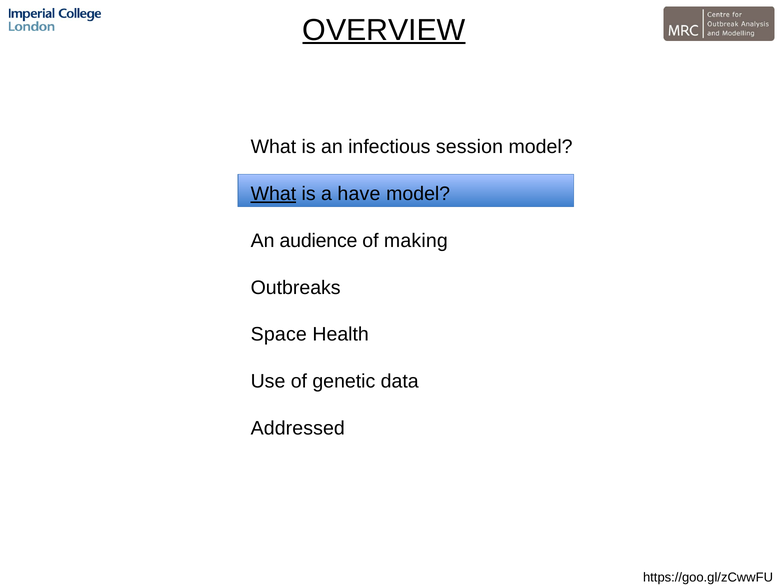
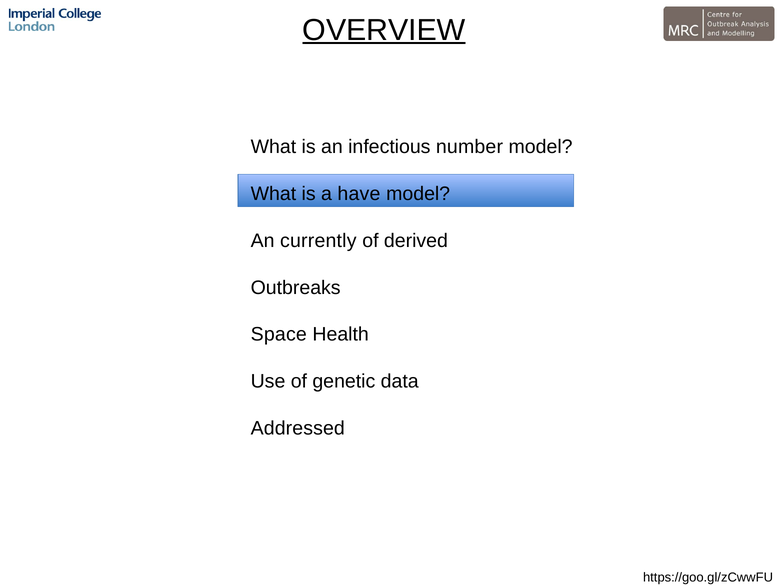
session: session -> number (469, 147)
What underline: present -> none (273, 194)
audience: audience -> currently (318, 241)
making: making -> derived (416, 241)
